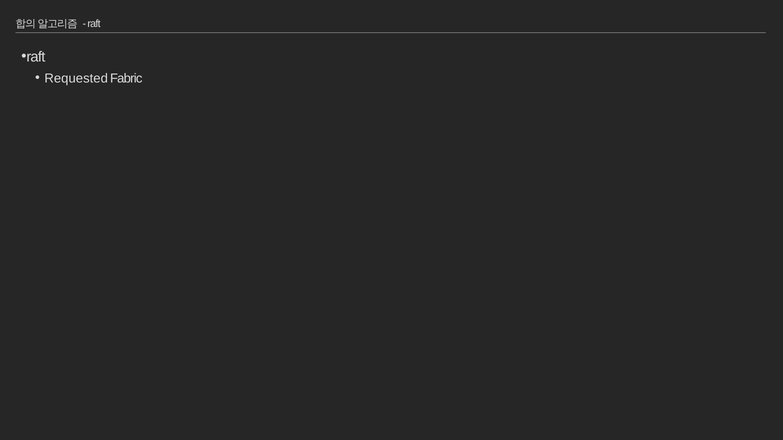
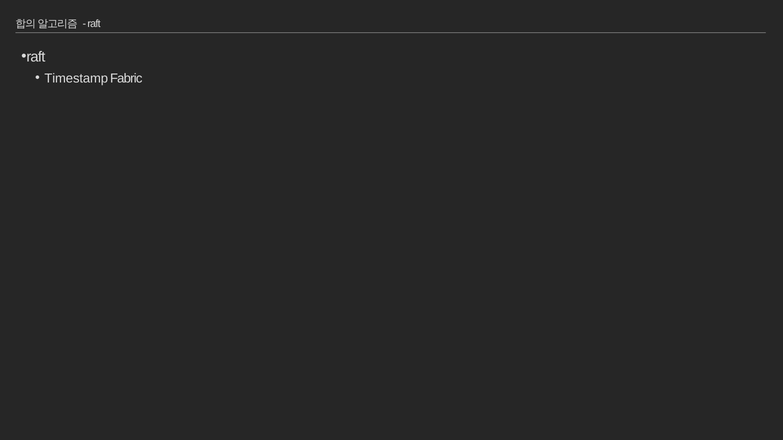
Requested: Requested -> Timestamp (76, 78)
